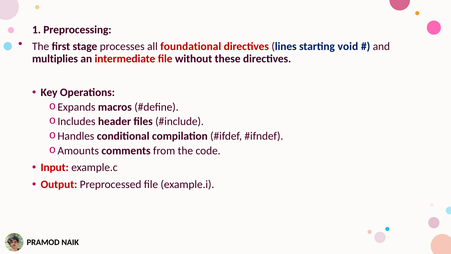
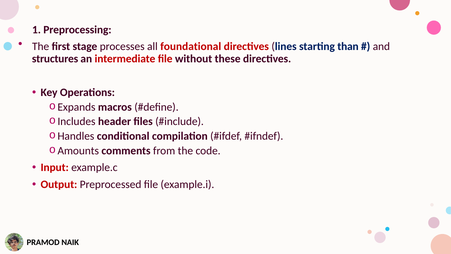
void: void -> than (348, 46)
multiplies: multiplies -> structures (55, 59)
